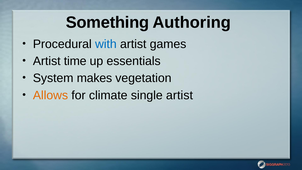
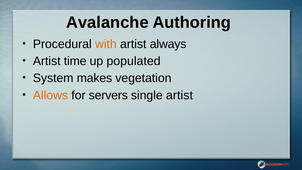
Something: Something -> Avalanche (107, 22)
with colour: blue -> orange (106, 44)
games: games -> always (168, 44)
essentials: essentials -> populated (134, 61)
climate: climate -> servers (108, 95)
